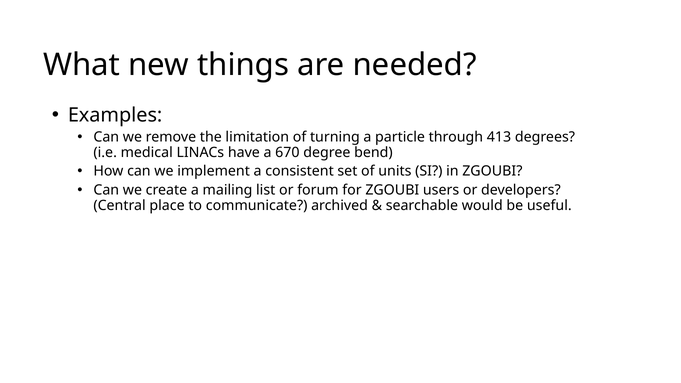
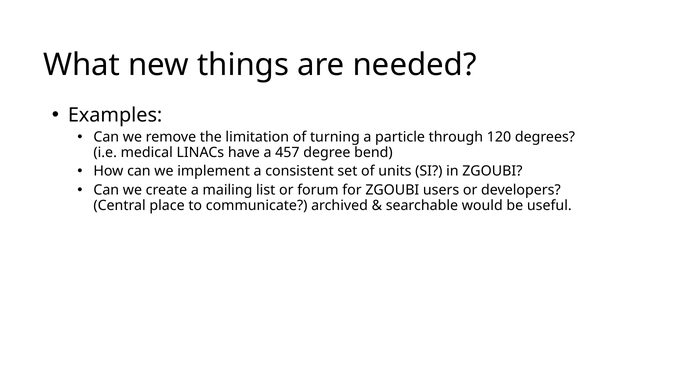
413: 413 -> 120 (499, 137)
670: 670 -> 457 (287, 152)
